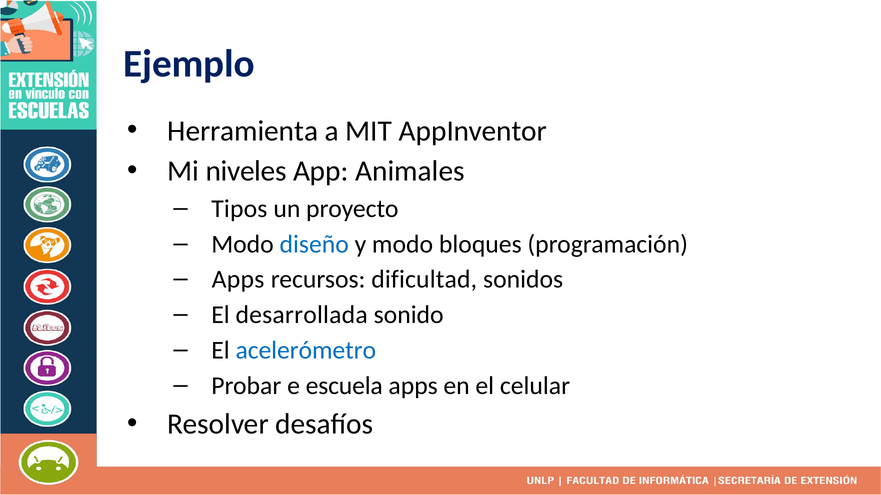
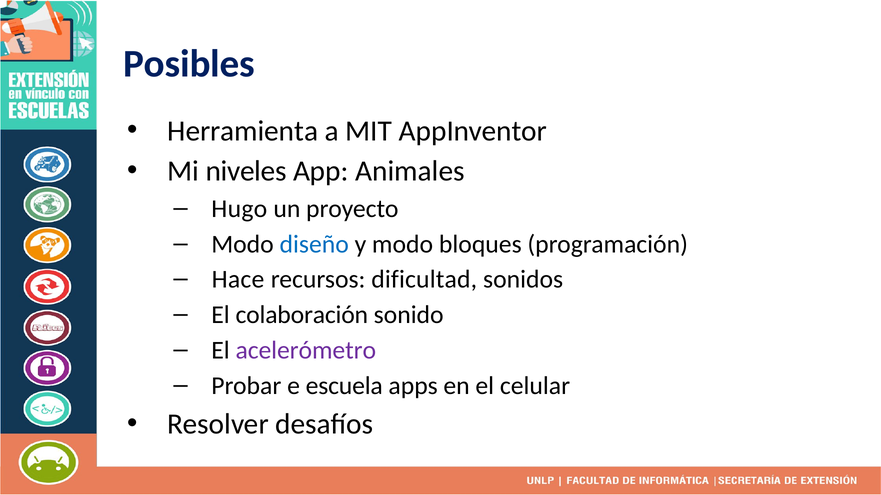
Ejemplo: Ejemplo -> Posibles (189, 64)
Tipos: Tipos -> Hugo (239, 209)
Apps: Apps -> Hace (238, 280)
desarrollada: desarrollada -> colaboración (302, 315)
acelerómetro colour: blue -> purple (306, 351)
